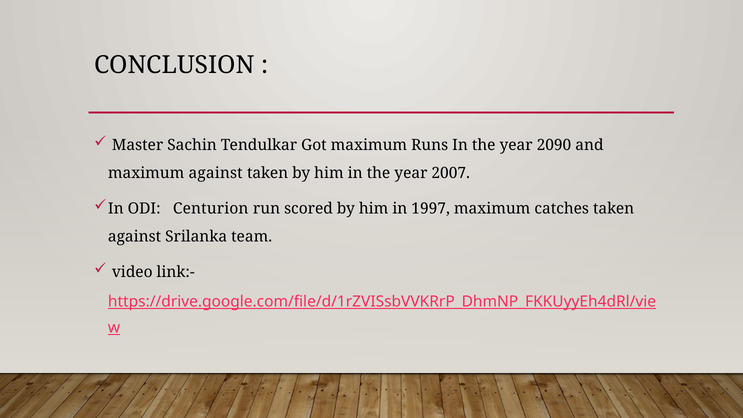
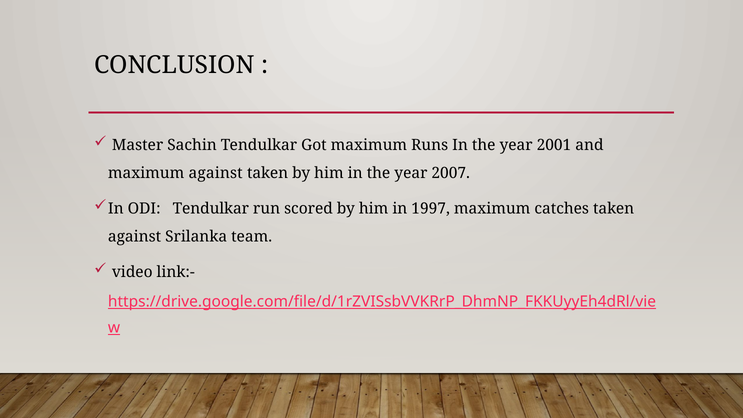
2090: 2090 -> 2001 (554, 145)
ODI Centurion: Centurion -> Tendulkar (211, 209)
